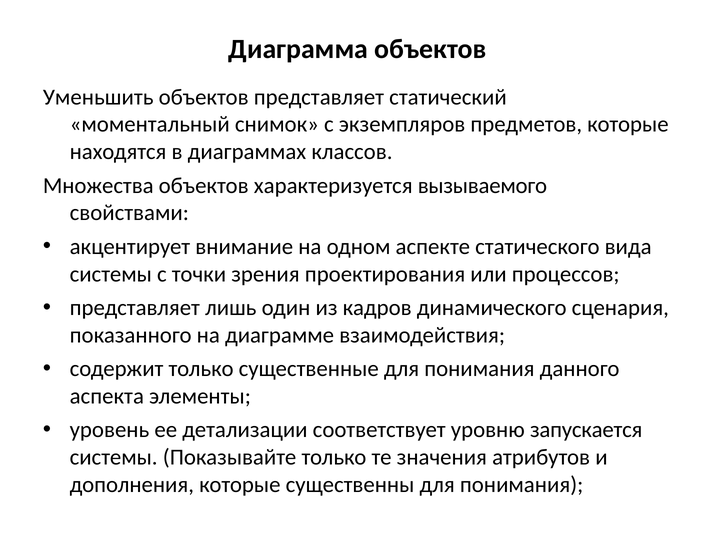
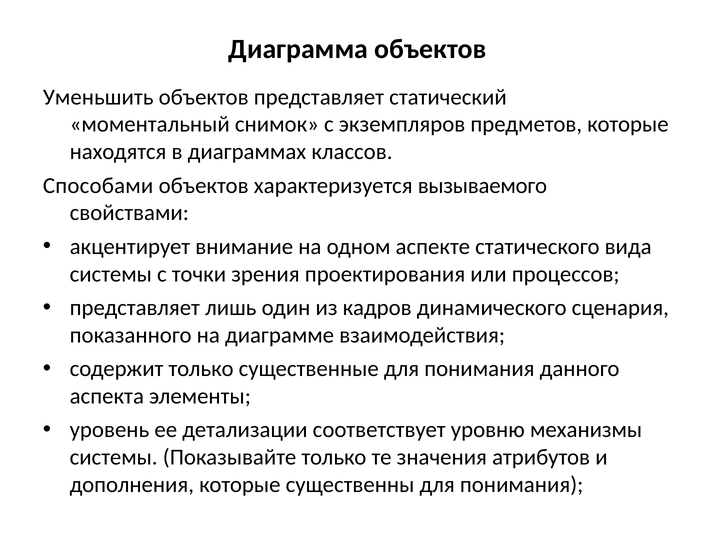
Множества: Множества -> Способами (98, 186)
запускается: запускается -> механизмы (586, 430)
